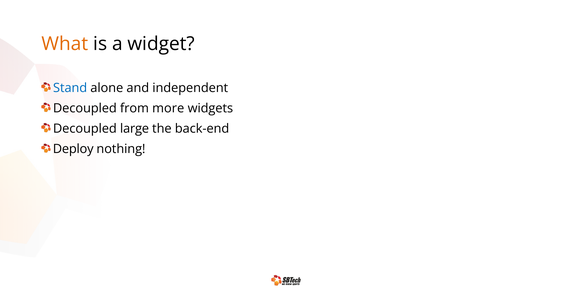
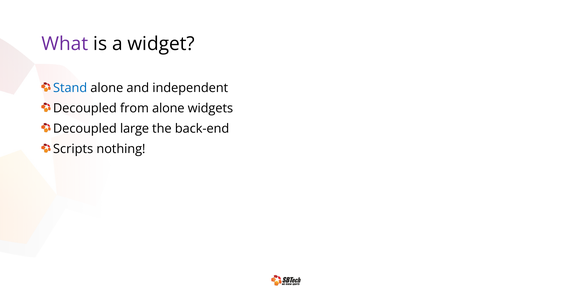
What colour: orange -> purple (65, 44)
from more: more -> alone (168, 108)
Deploy: Deploy -> Scripts (73, 149)
